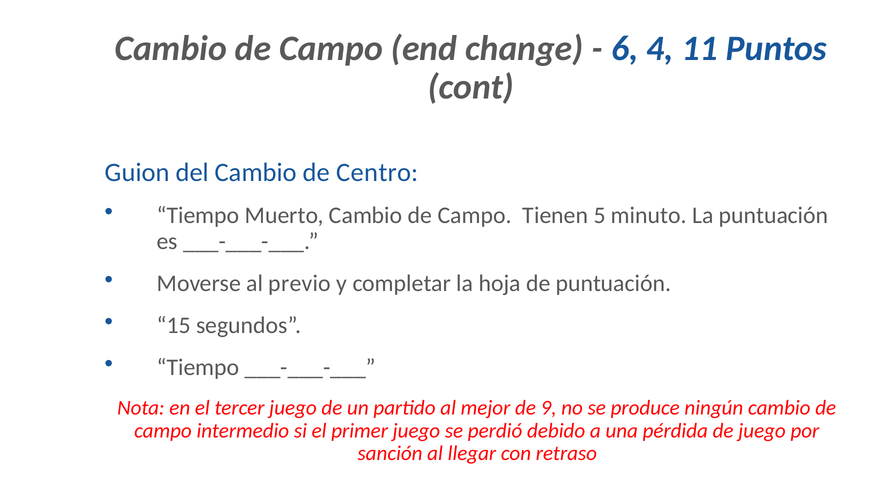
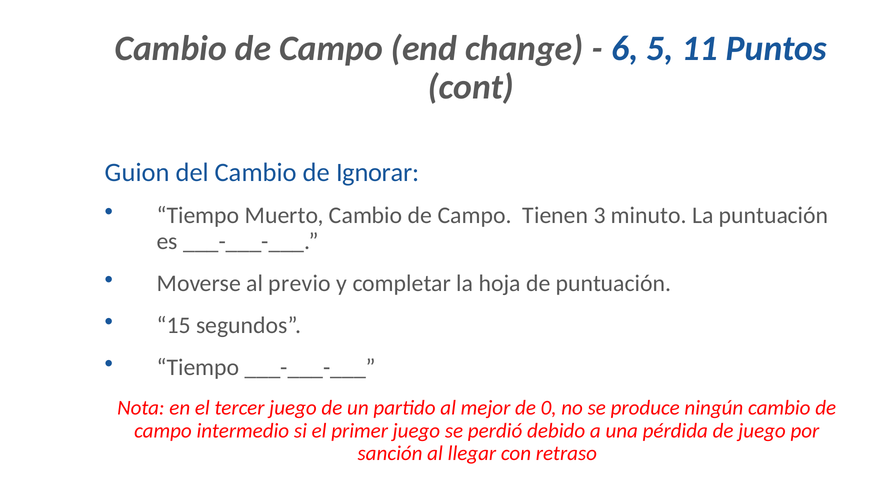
4: 4 -> 5 (660, 49)
Centro: Centro -> Ignorar (378, 172)
5: 5 -> 3 (600, 215)
9: 9 -> 0 (549, 408)
